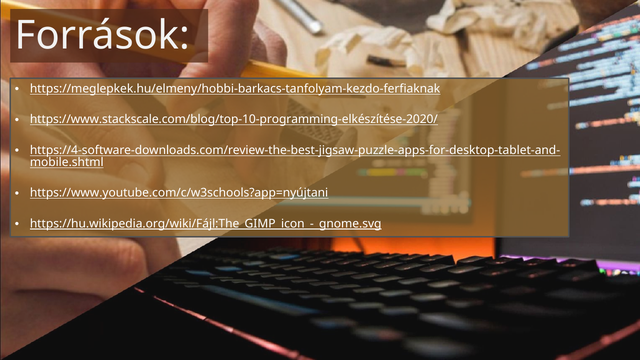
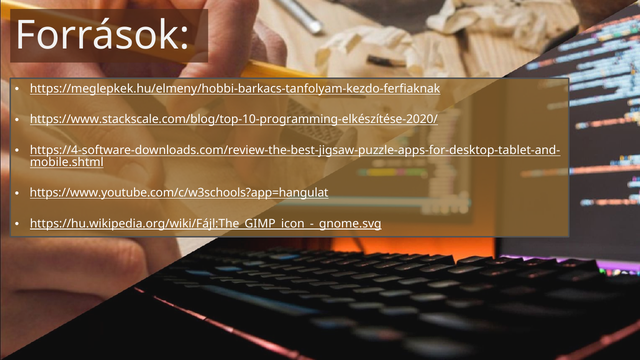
https://www.youtube.com/c/w3schools?app=nyújtani: https://www.youtube.com/c/w3schools?app=nyújtani -> https://www.youtube.com/c/w3schools?app=hangulat (179, 193)
